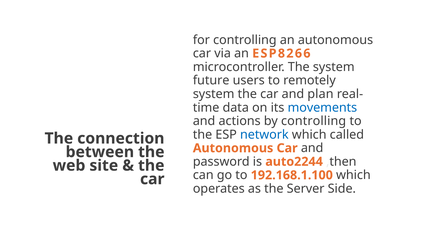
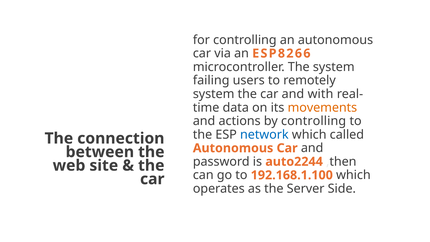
future: future -> failing (211, 80)
plan: plan -> with (320, 94)
movements colour: blue -> orange (322, 107)
